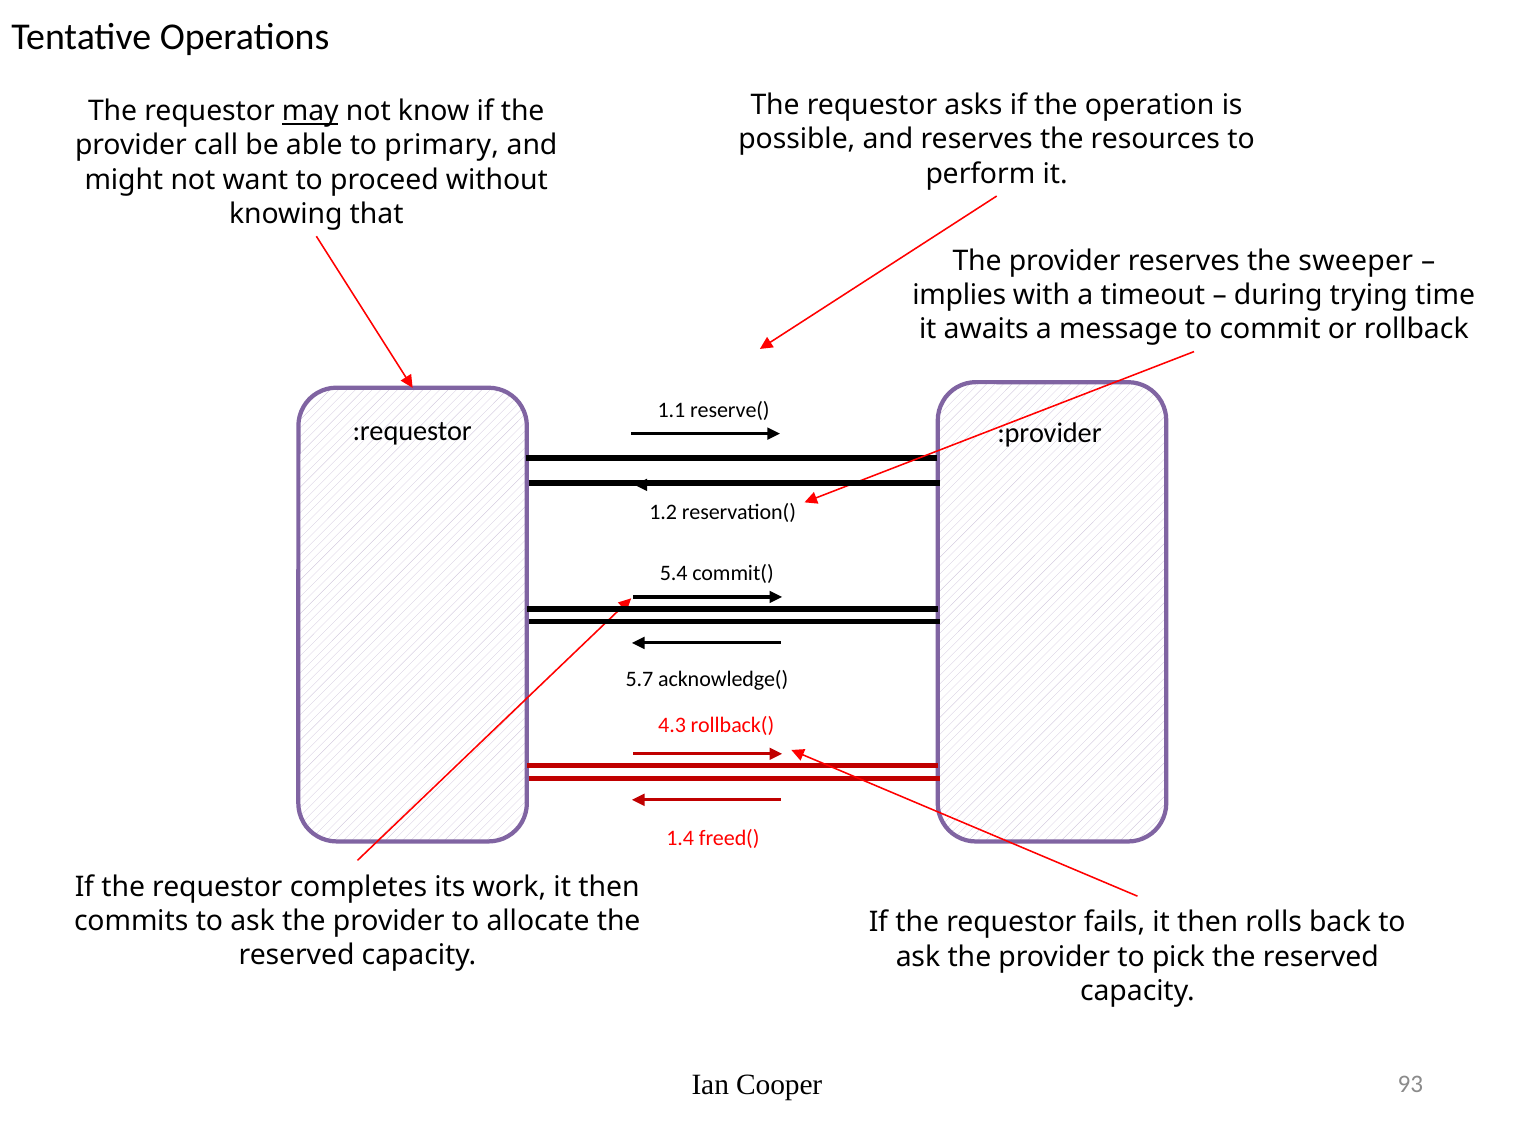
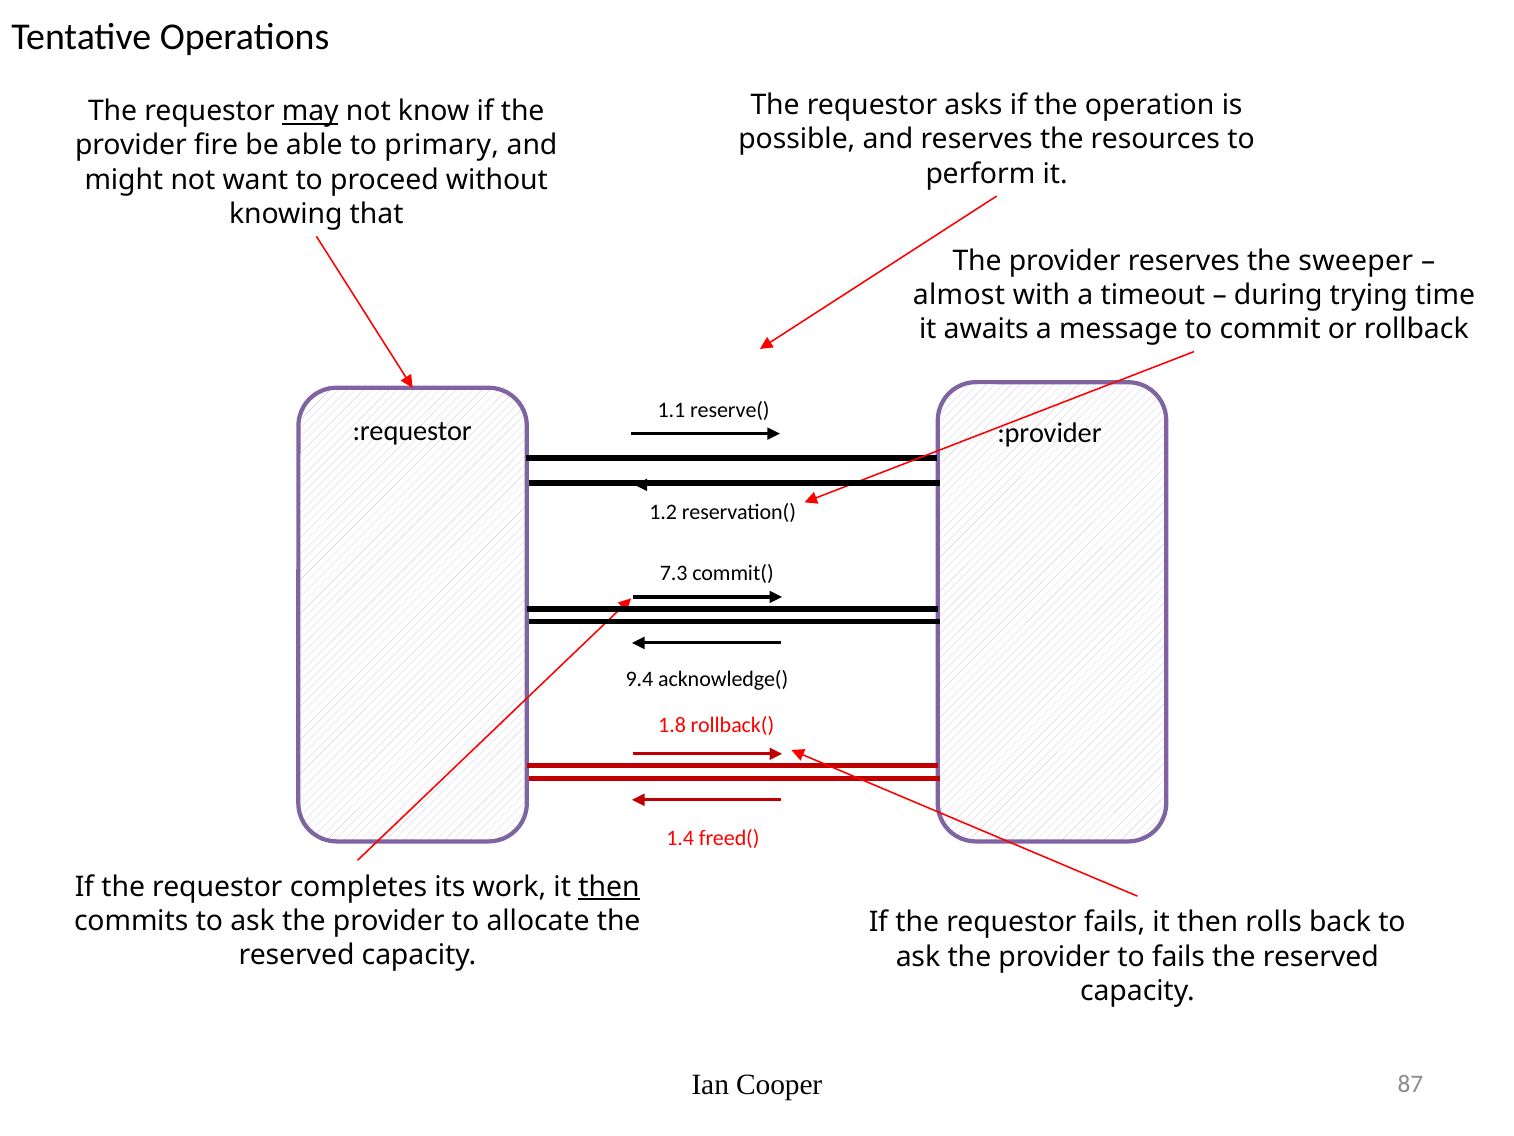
call: call -> fire (216, 146)
implies: implies -> almost (959, 295)
5.4: 5.4 -> 7.3 (674, 573)
5.7: 5.7 -> 9.4 (639, 679)
4.3: 4.3 -> 1.8 (672, 725)
then underline: none -> present (609, 886)
to pick: pick -> fails (1178, 956)
93: 93 -> 87 (1410, 1084)
